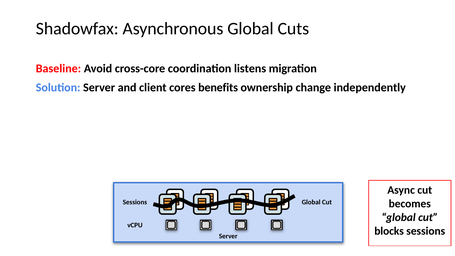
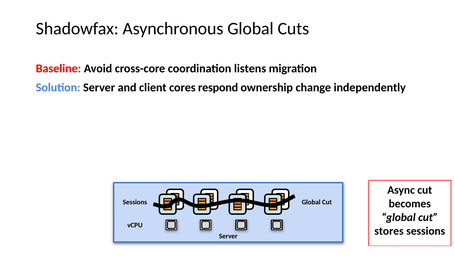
benefits: benefits -> respond (218, 88)
blocks: blocks -> stores (389, 231)
